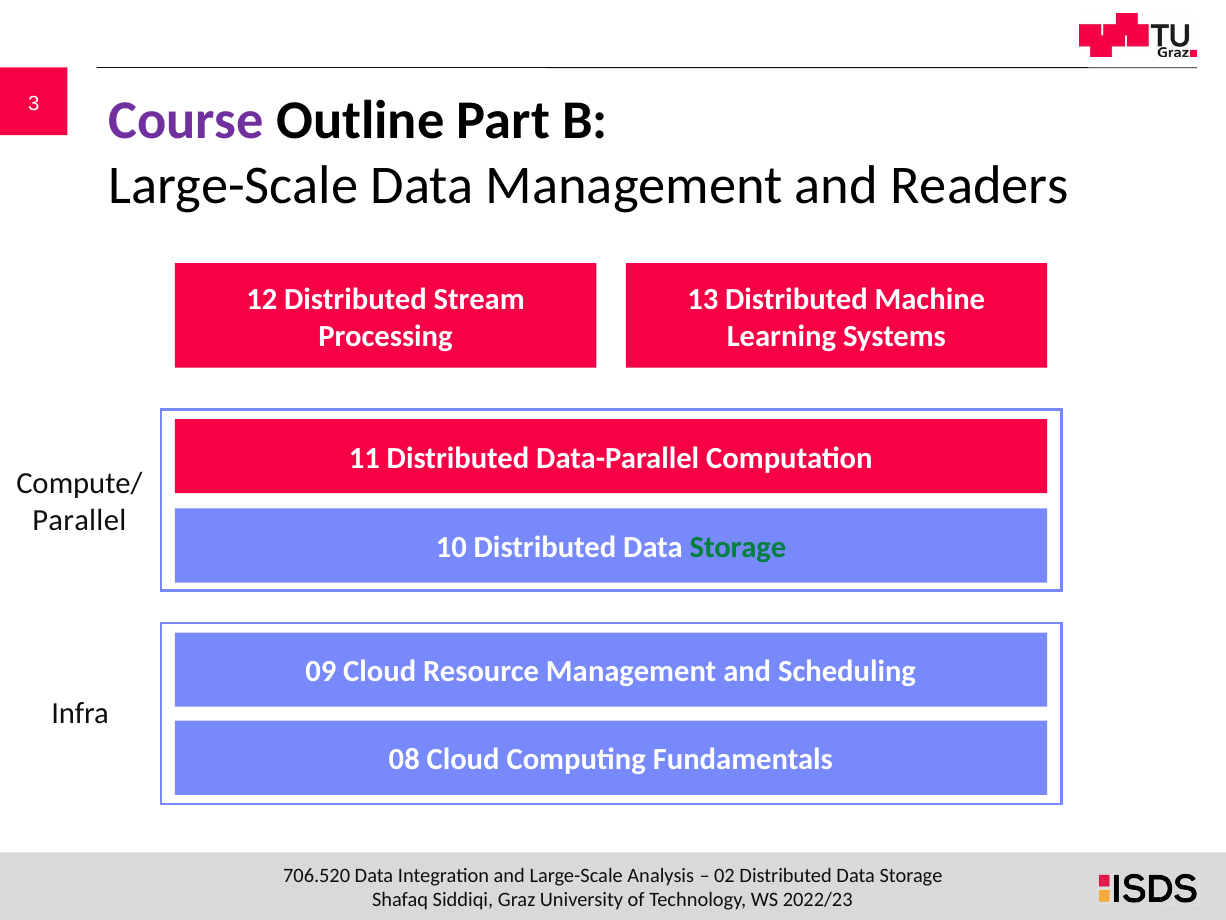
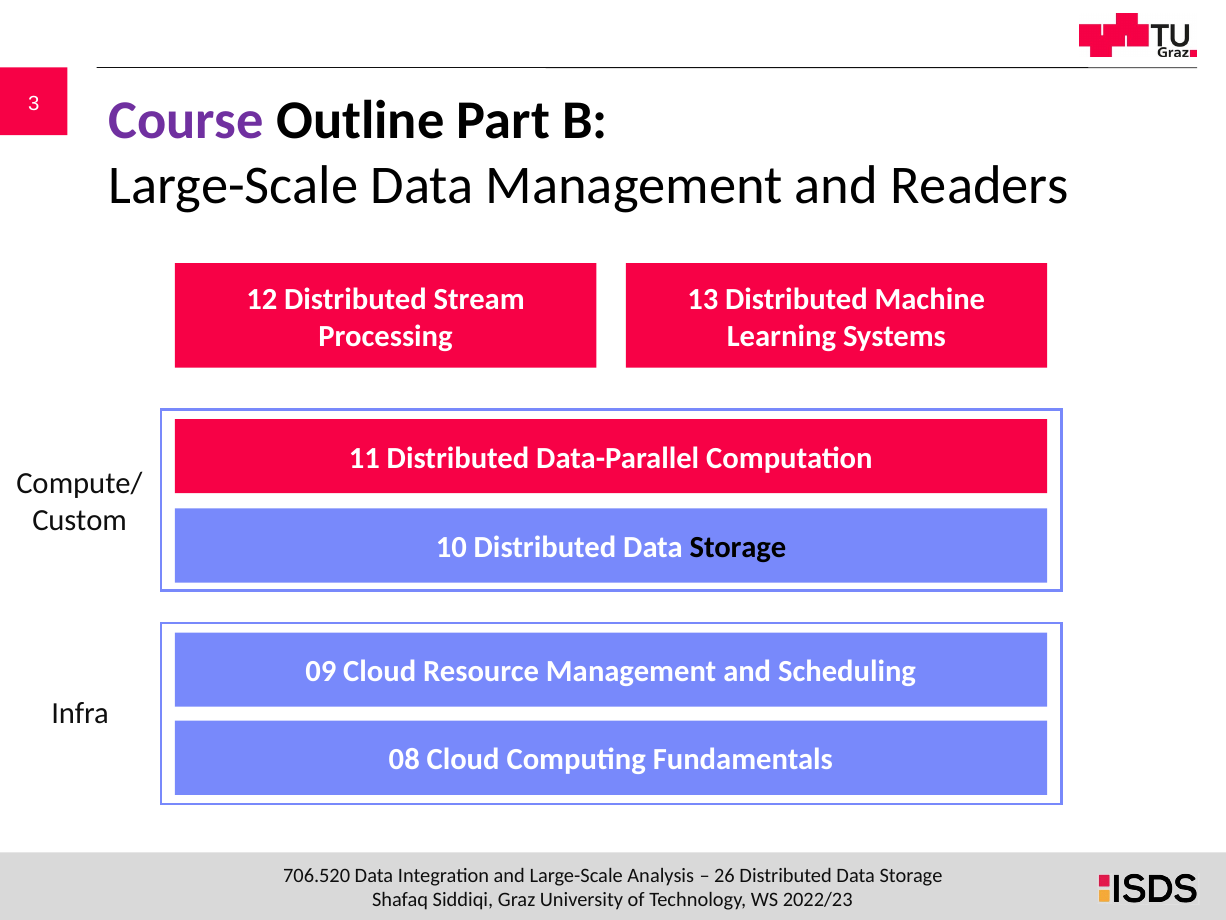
Parallel: Parallel -> Custom (80, 520)
Storage colour: green -> black (738, 547)
02: 02 -> 26 (724, 875)
